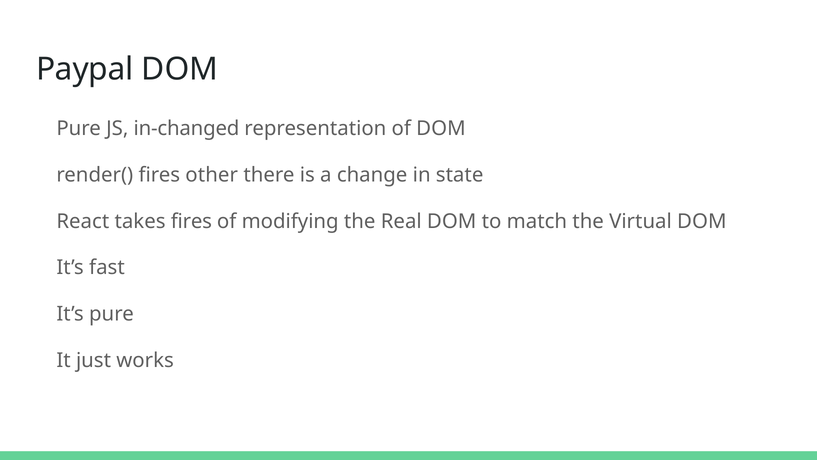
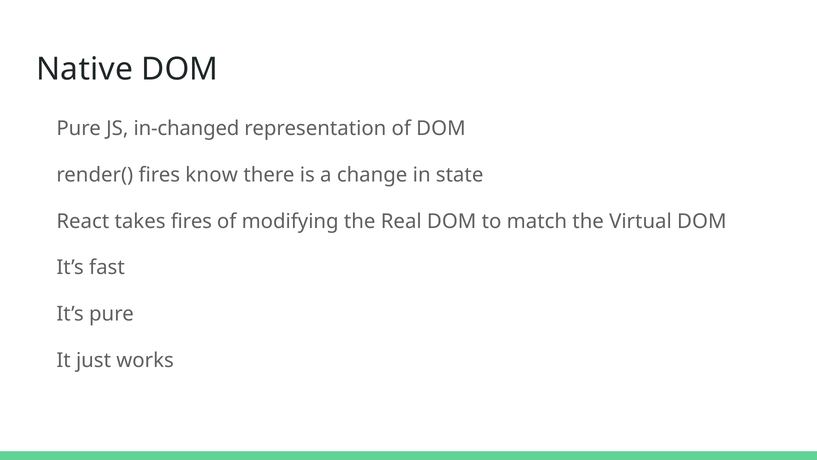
Paypal: Paypal -> Native (85, 69)
other: other -> know (212, 175)
